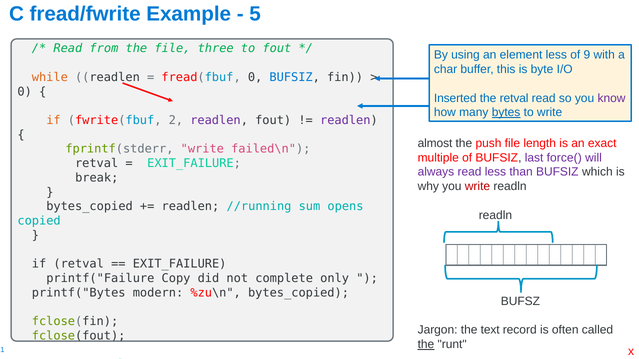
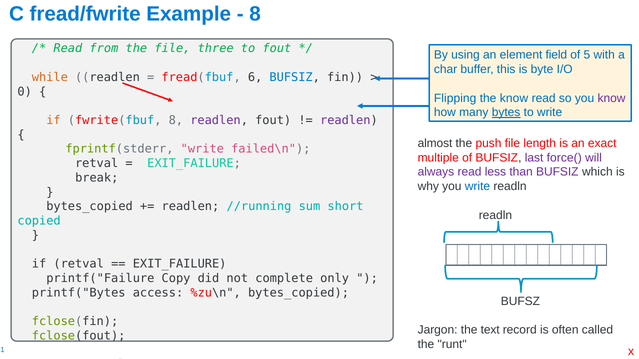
5: 5 -> 8 (255, 14)
element less: less -> field (556, 55)
9: 9 -> 5 (587, 55)
fread(fbuf 0: 0 -> 6 (255, 77)
Inserted: Inserted -> Flipping (455, 98)
the retval: retval -> know (514, 98)
fwrite(fbuf 2: 2 -> 8 (176, 120)
write colour: red -> blue (477, 187)
opens: opens -> short (346, 207)
modern: modern -> access (158, 293)
the underline: present -> none (426, 345)
